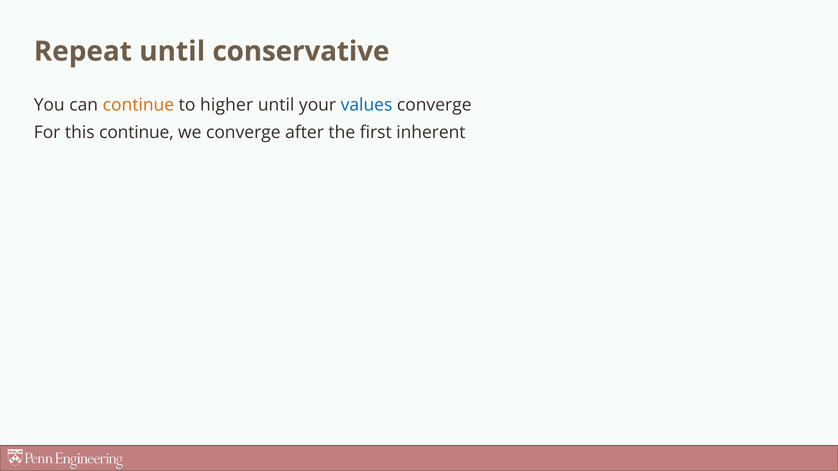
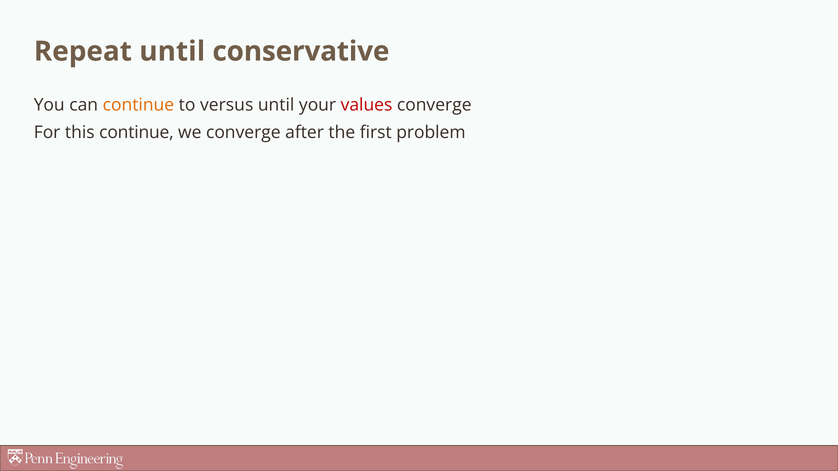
higher: higher -> versus (227, 105)
values colour: blue -> red (367, 105)
inherent: inherent -> problem (431, 133)
